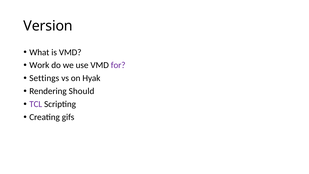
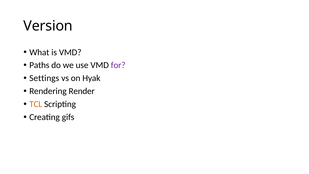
Work: Work -> Paths (39, 65)
Should: Should -> Render (82, 91)
TCL colour: purple -> orange (36, 104)
